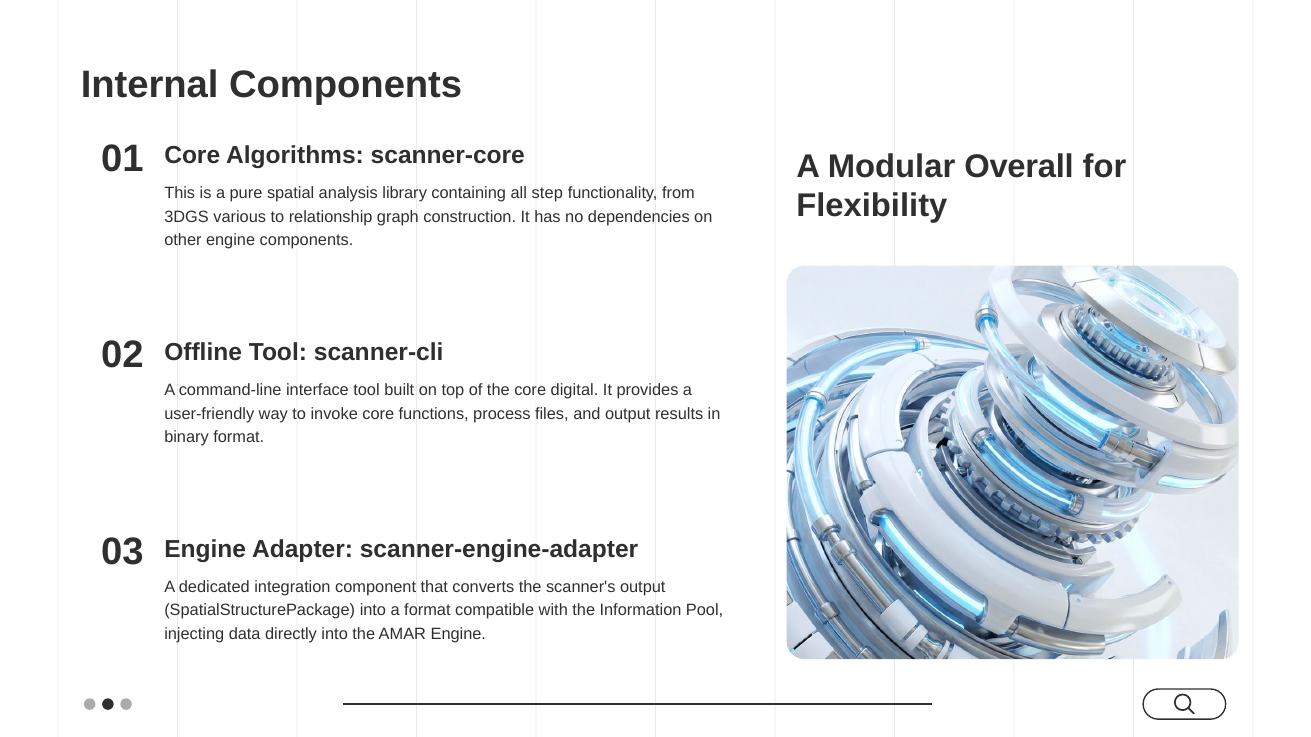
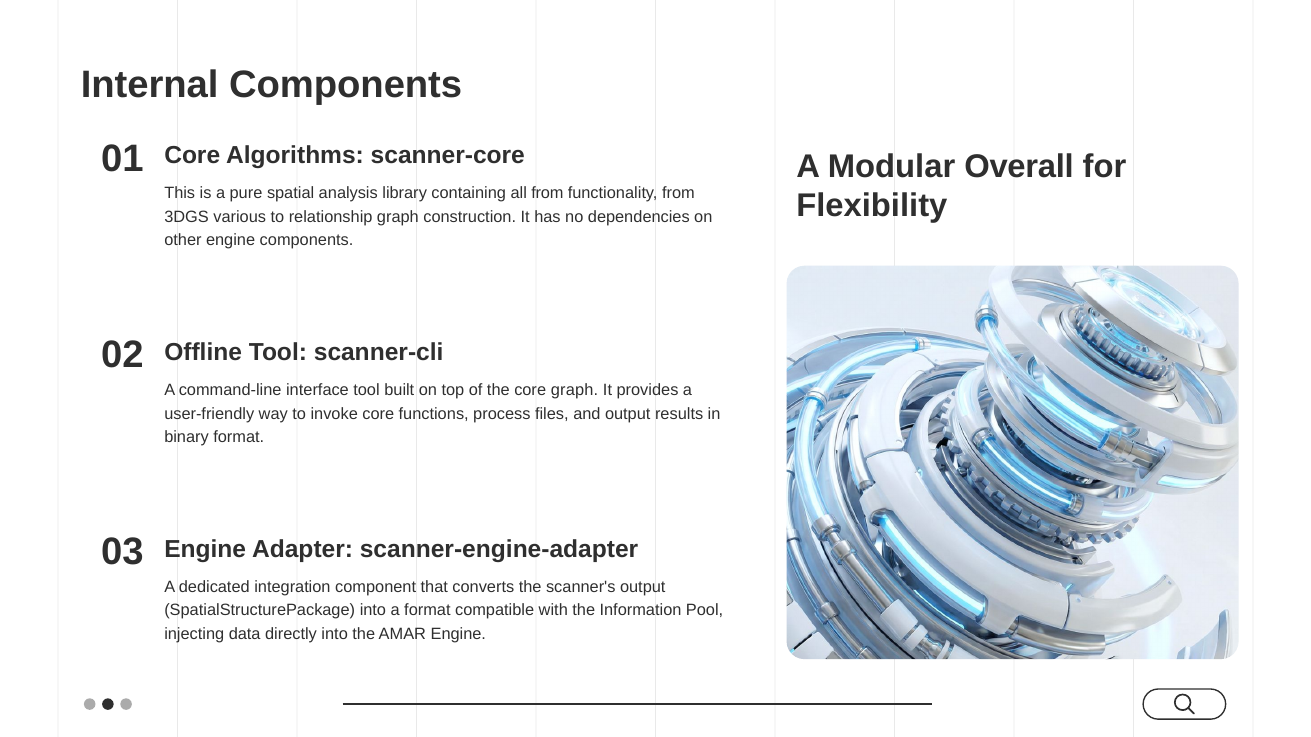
all step: step -> from (547, 194)
core digital: digital -> graph (574, 390)
